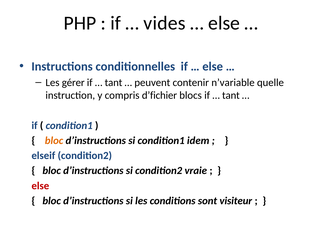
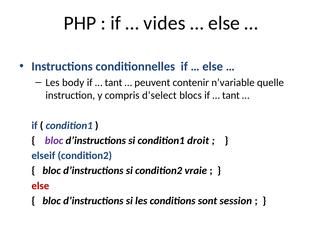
gérer: gérer -> body (73, 82)
d’fichier: d’fichier -> d’select (159, 95)
bloc colour: orange -> purple (54, 140)
idem: idem -> droit (198, 140)
visiteur: visiteur -> session (236, 200)
